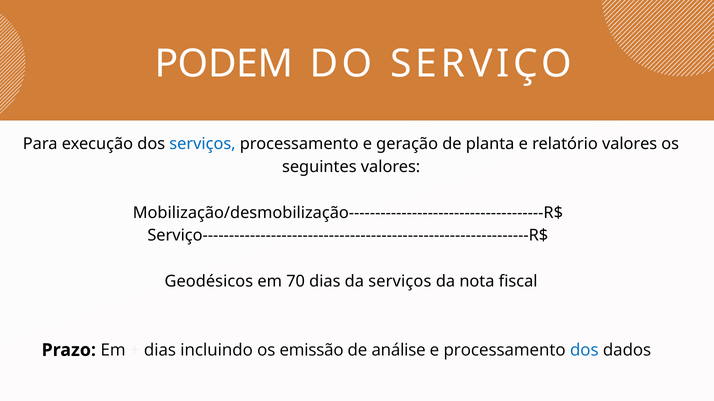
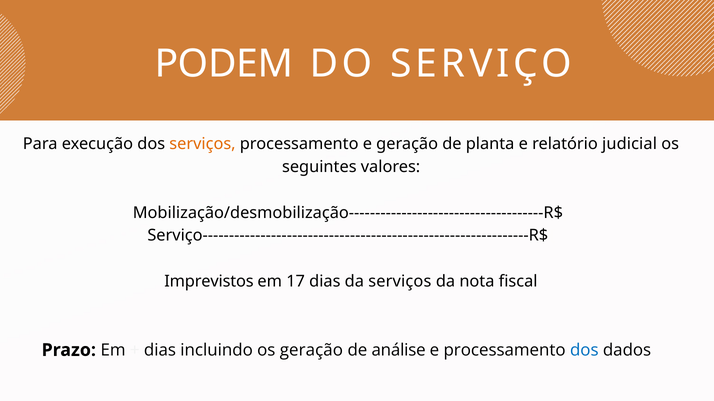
serviços colour: blue -> orange (202, 144)
relatório valores: valores -> judicial (630, 144)
Geodésicos: Geodésicos -> Imprevistos (209, 282)
70: 70 -> 17 (296, 282)
os emissão: emissão -> geração (311, 351)
